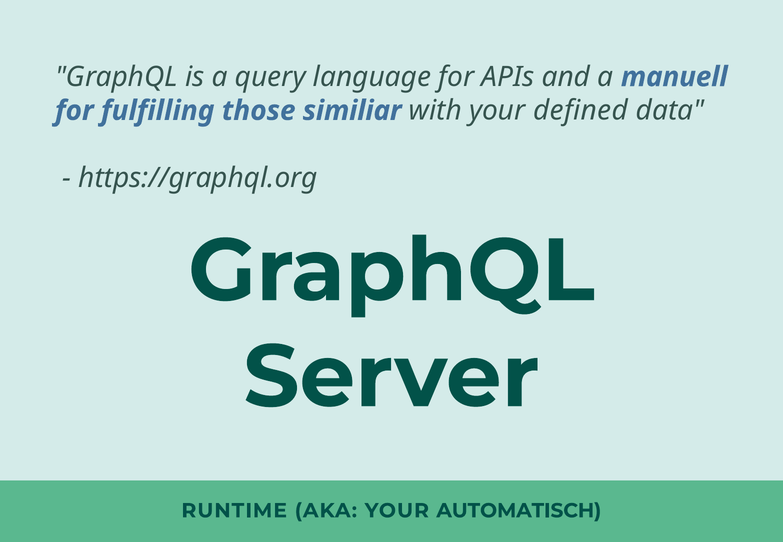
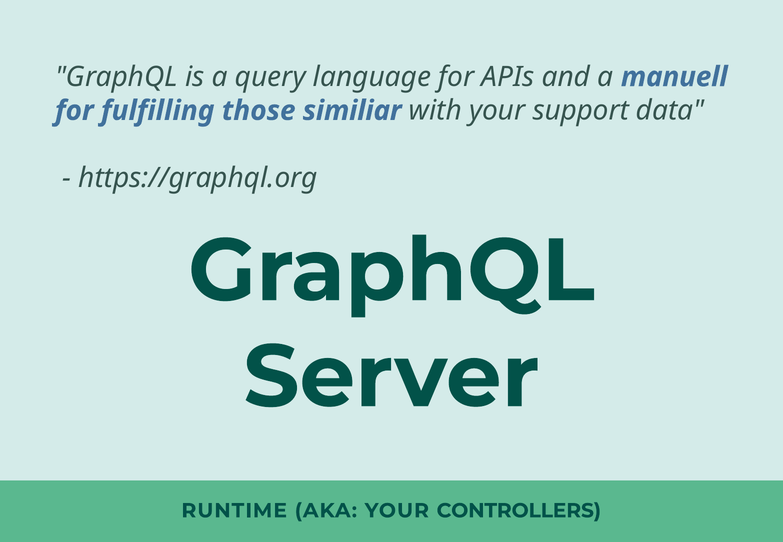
defined: defined -> support (581, 111)
AUTOMATISCH: AUTOMATISCH -> CONTROLLERS (519, 511)
